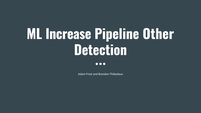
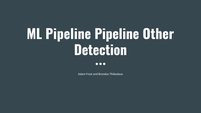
ML Increase: Increase -> Pipeline (68, 35)
